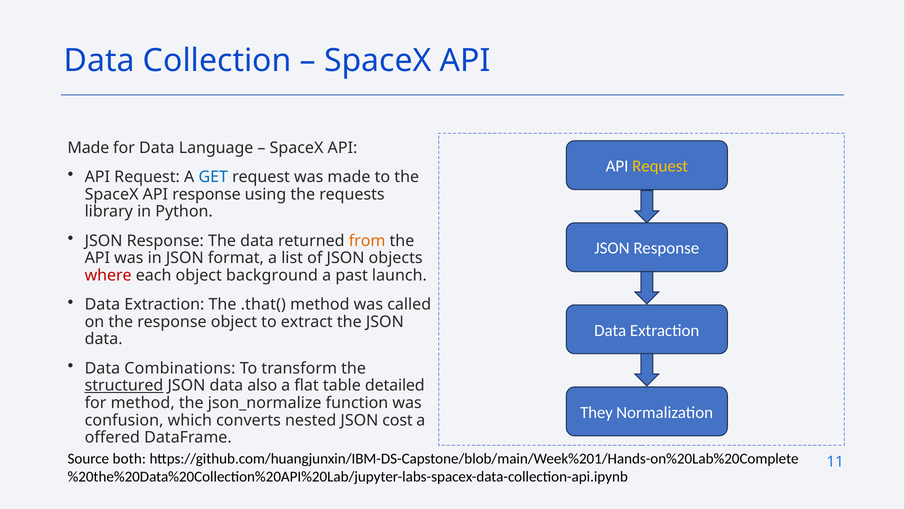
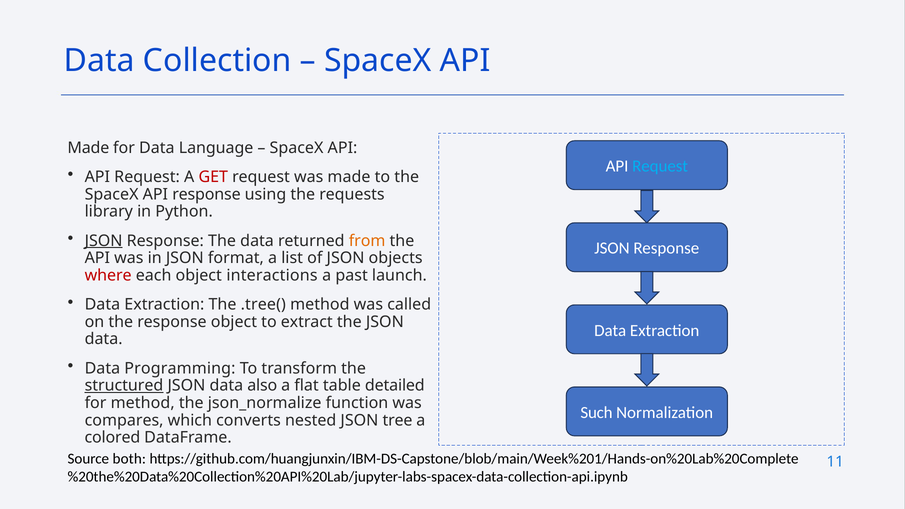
Request colour: yellow -> light blue (660, 166)
GET colour: blue -> red (213, 177)
JSON underline: none -> present (104, 241)
background: background -> interactions (272, 275)
.that(: .that( -> .tree( (263, 305)
Combinations: Combinations -> Programming (180, 368)
They: They -> Such (597, 413)
confusion: confusion -> compares (124, 420)
cost: cost -> tree (398, 420)
offered: offered -> colored (112, 438)
